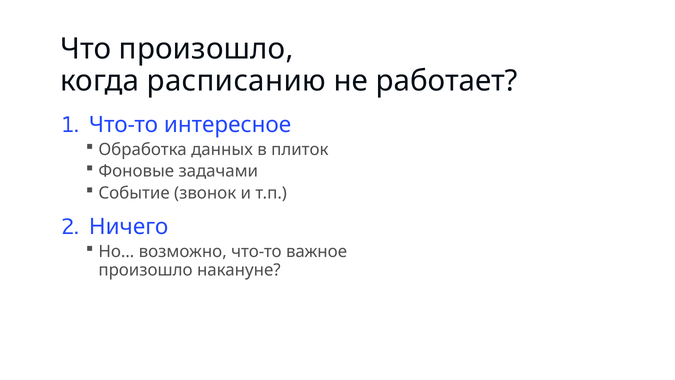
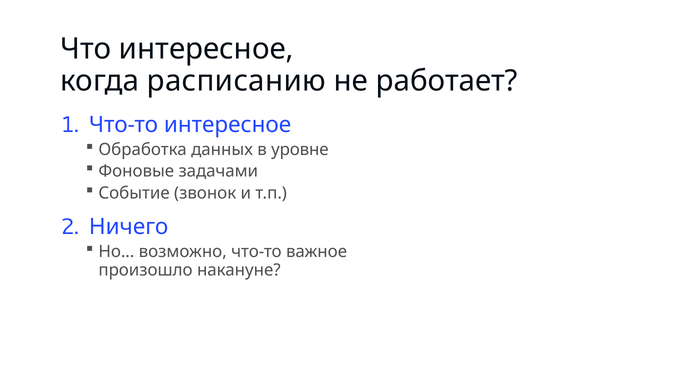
Что произошло: произошло -> интересное (206, 49)
плиток: плиток -> уровне (300, 149)
